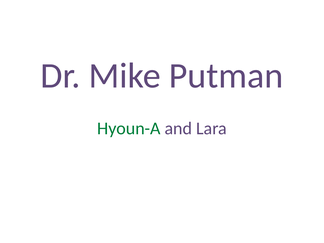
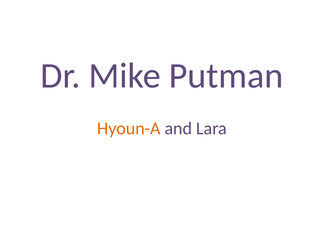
Hyoun-A colour: green -> orange (129, 128)
